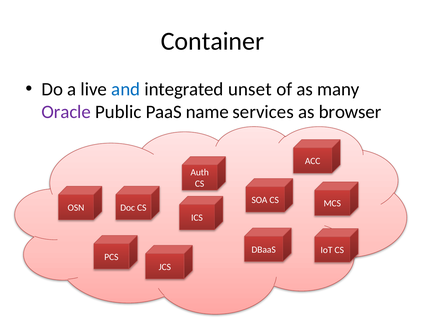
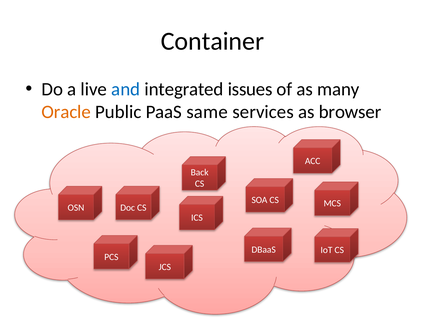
unset: unset -> issues (250, 89)
Oracle colour: purple -> orange (66, 112)
name: name -> same (207, 112)
Auth: Auth -> Back (200, 172)
